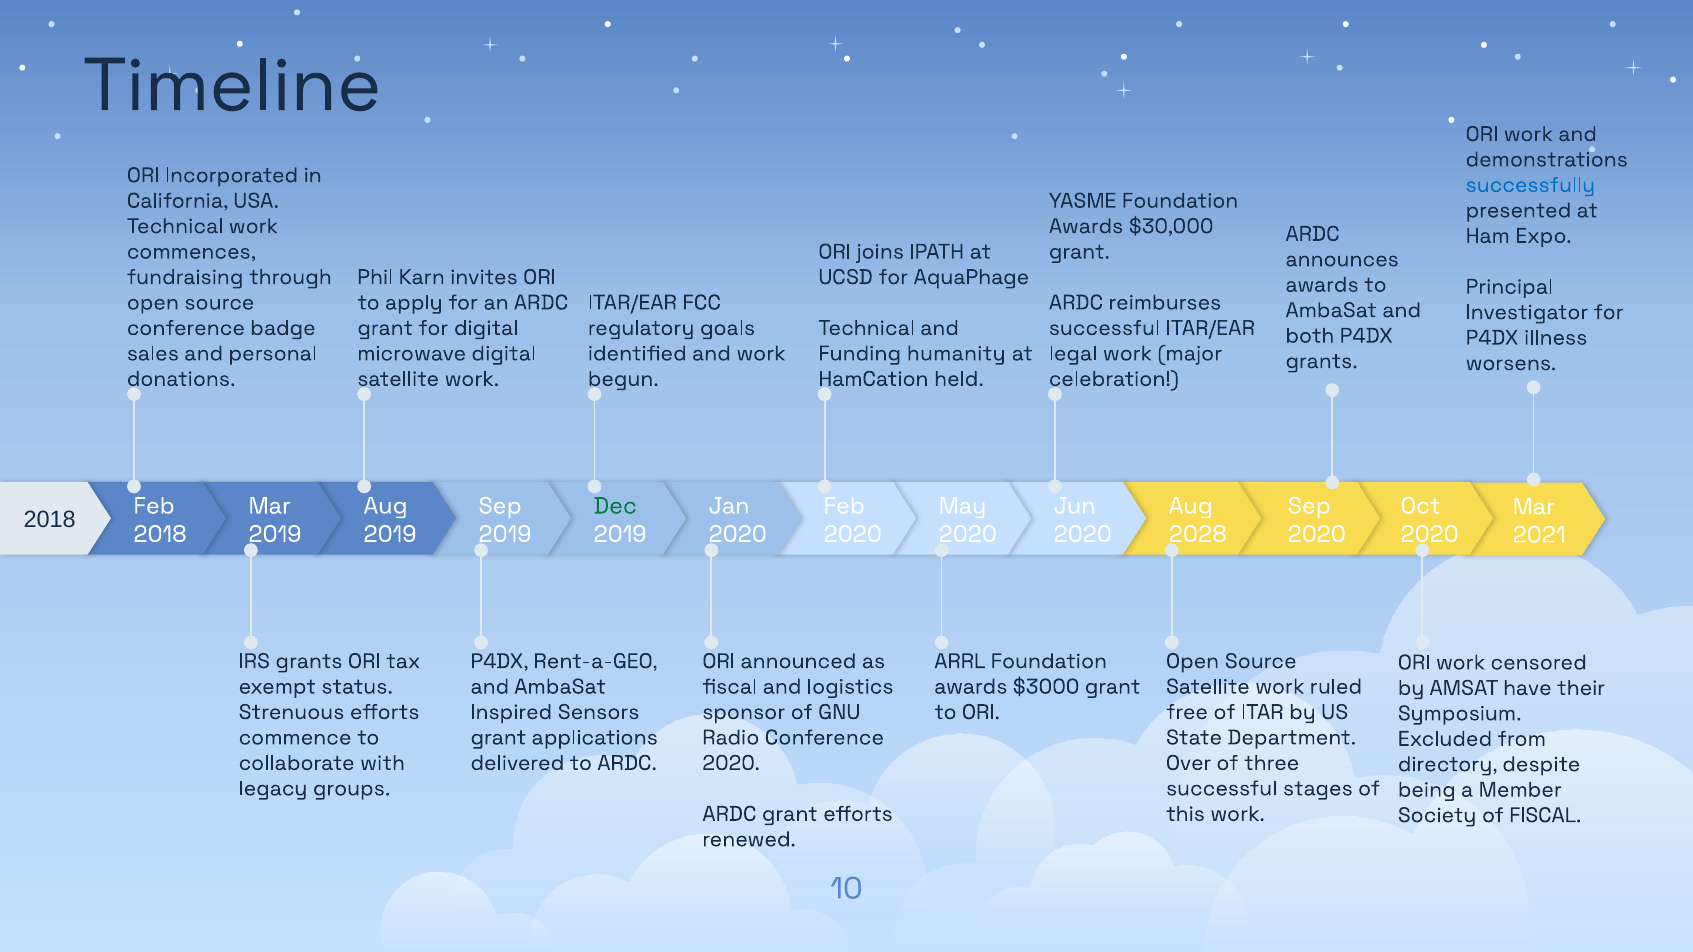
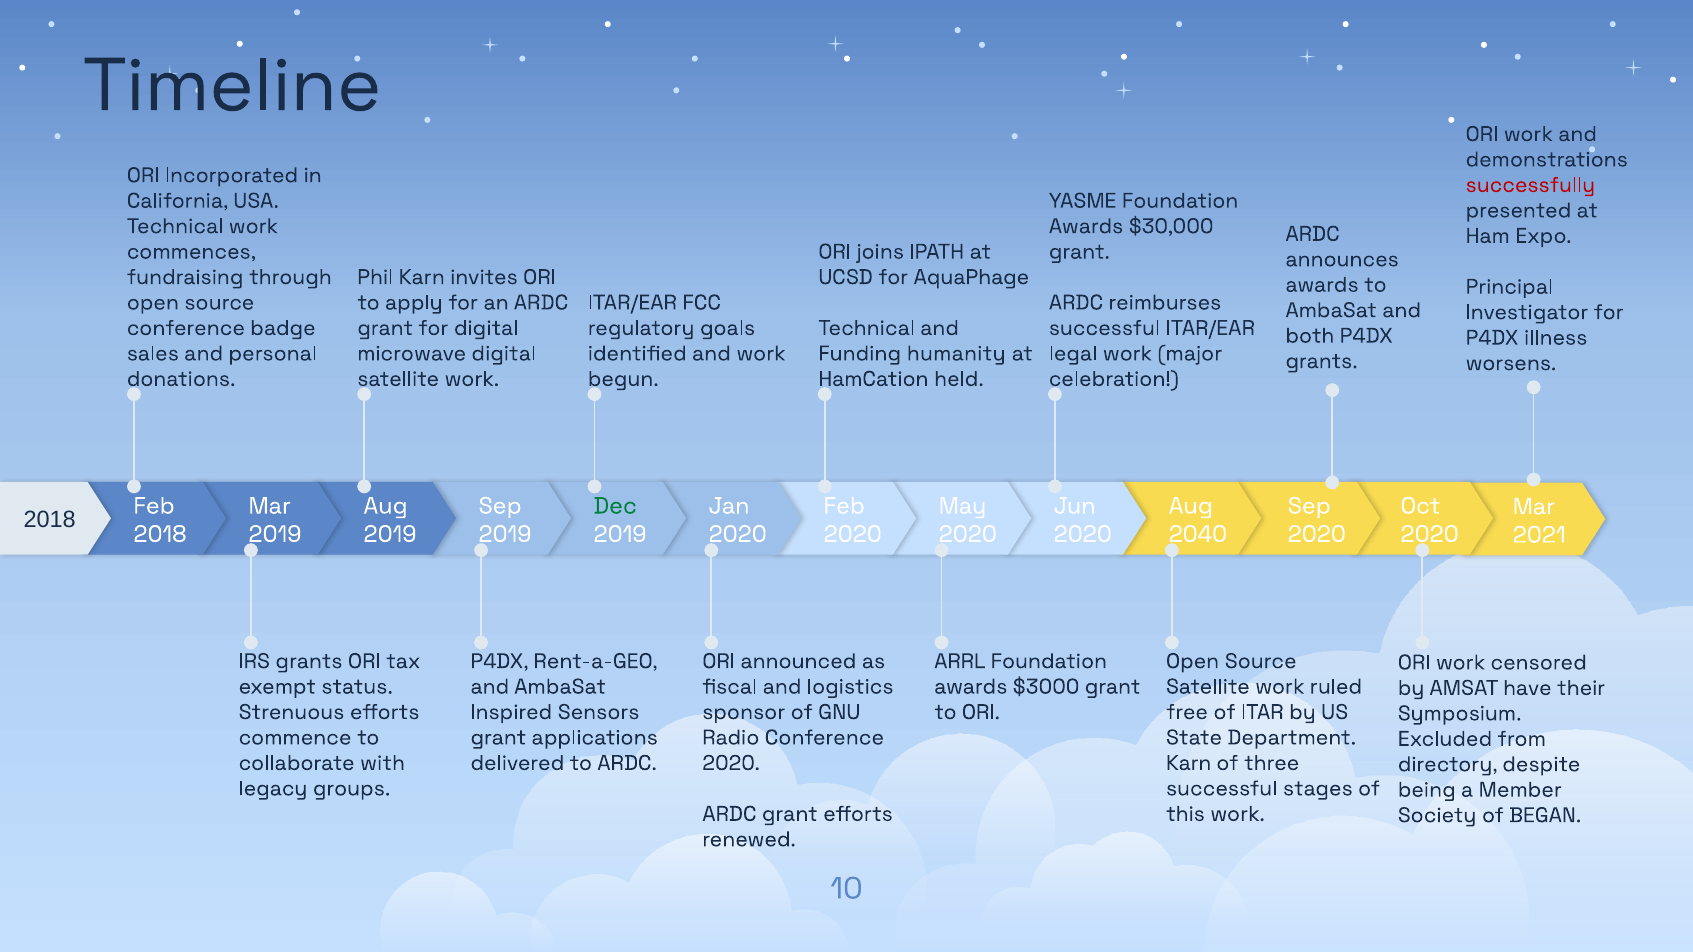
successfully colour: blue -> red (1530, 185)
2028: 2028 -> 2040 (1198, 534)
Over: Over -> Karn (1189, 763)
of FISCAL: FISCAL -> BEGAN (1545, 815)
